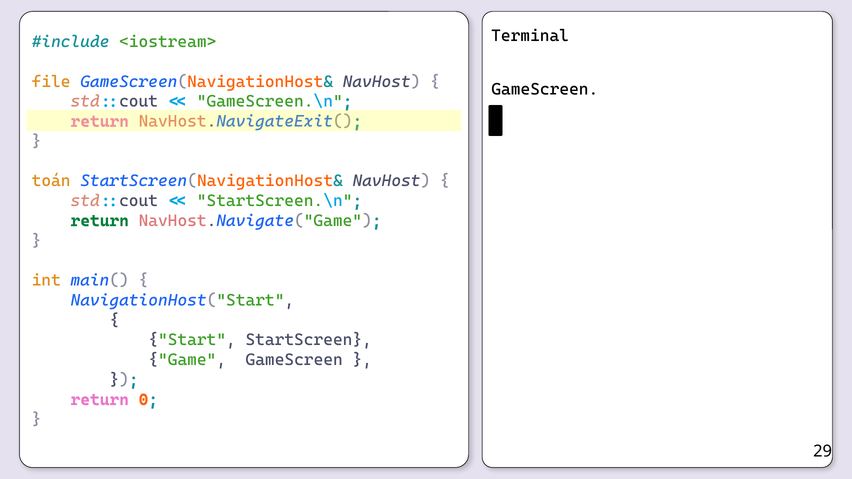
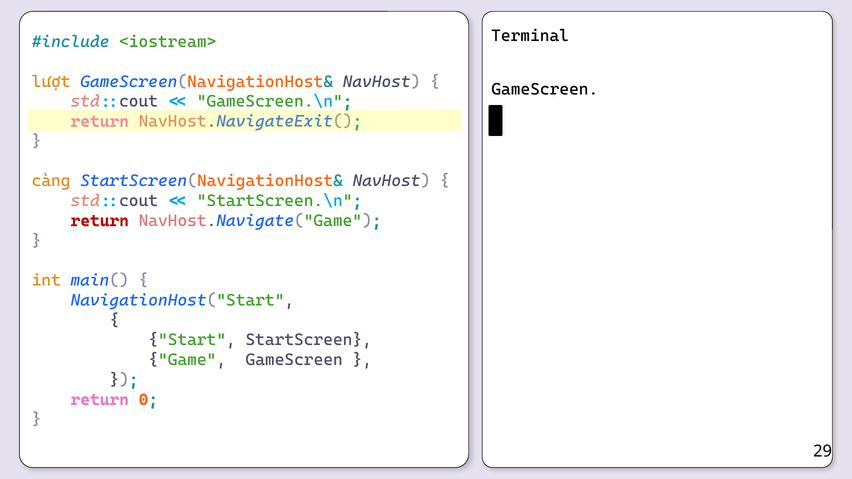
file: file -> lượt (51, 82)
toán: toán -> càng (51, 181)
return colour: green -> red (100, 221)
